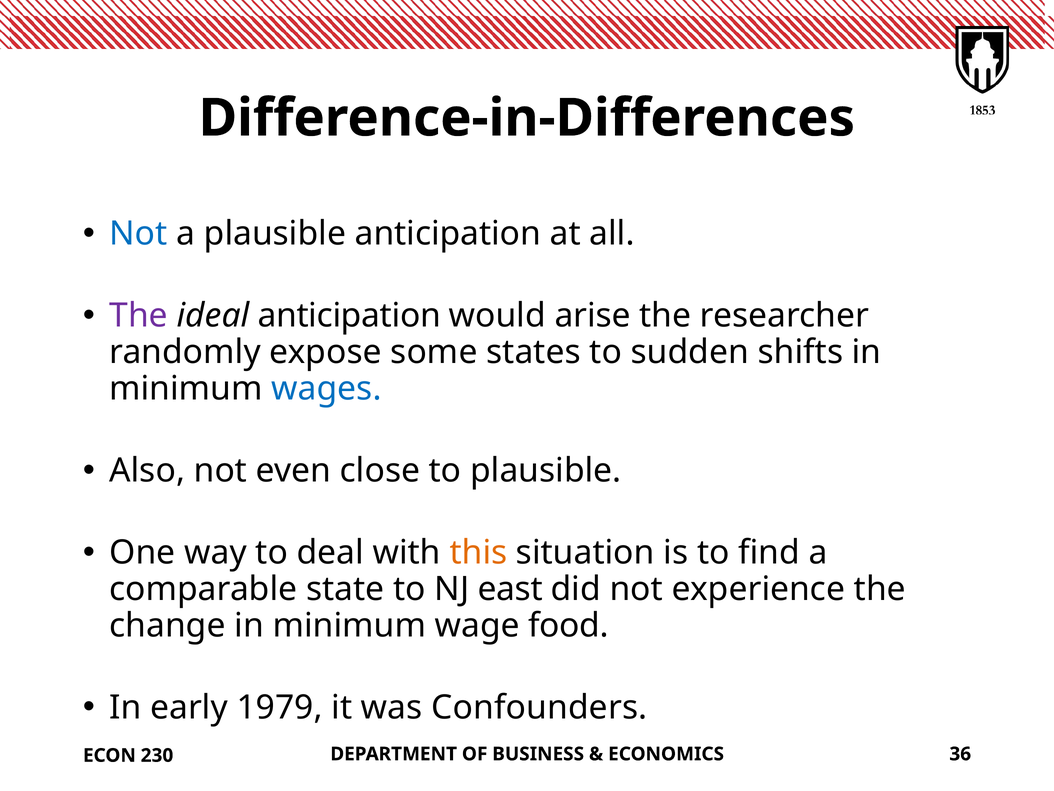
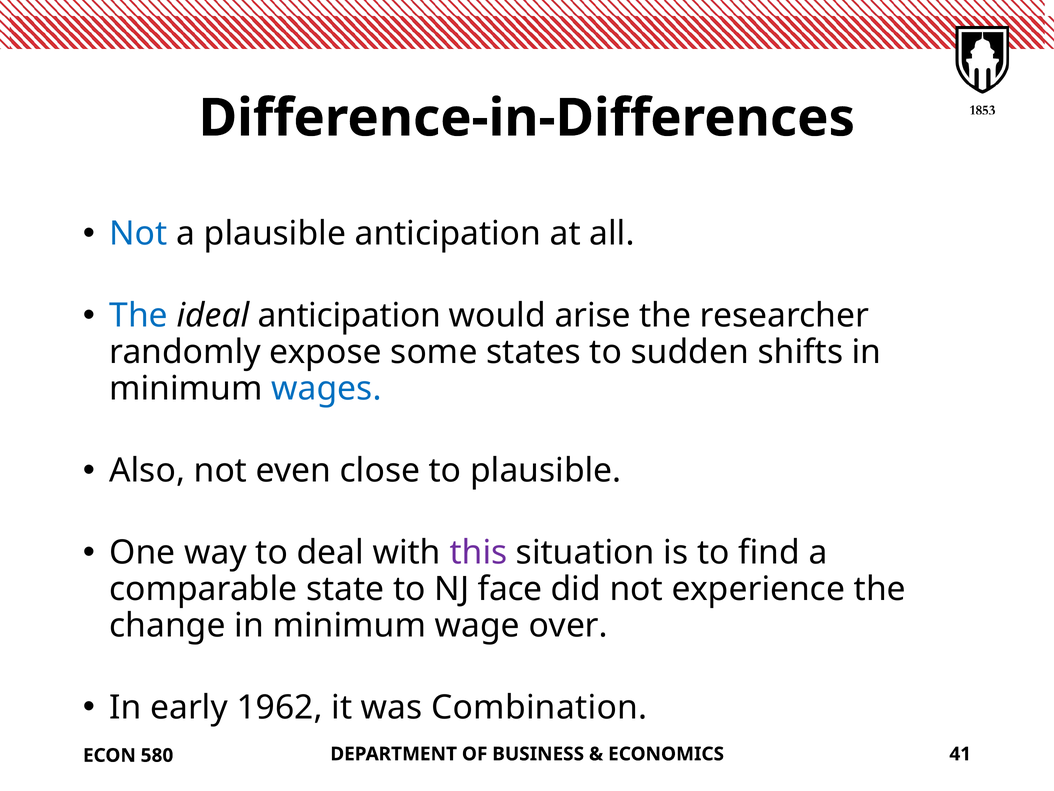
The colour: purple -> blue (139, 316)
this colour: orange -> purple (478, 552)
east: east -> face (510, 589)
food: food -> over (568, 625)
1979: 1979 -> 1962 (280, 707)
Confounders: Confounders -> Combination (539, 707)
36: 36 -> 41 (960, 754)
230: 230 -> 580 (157, 755)
